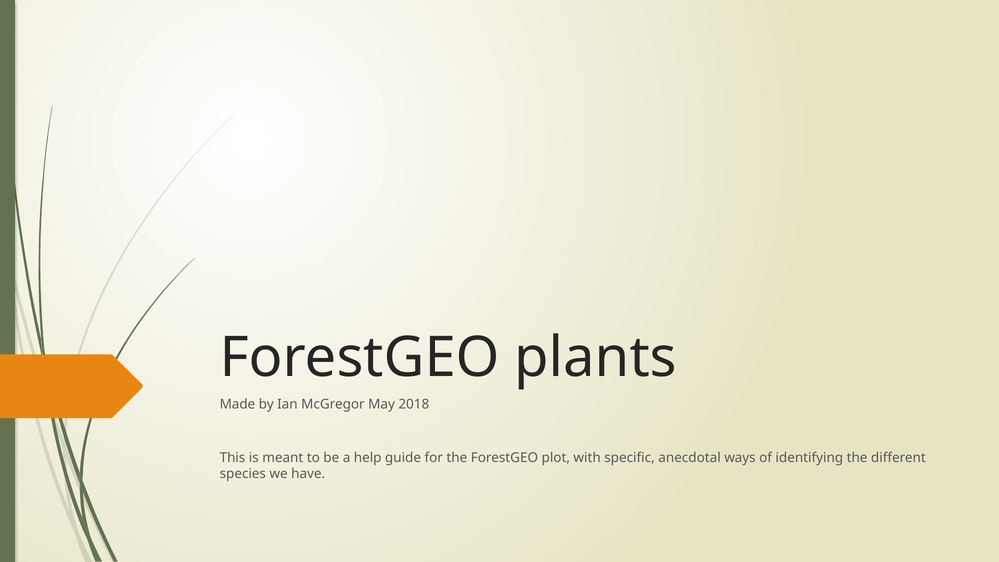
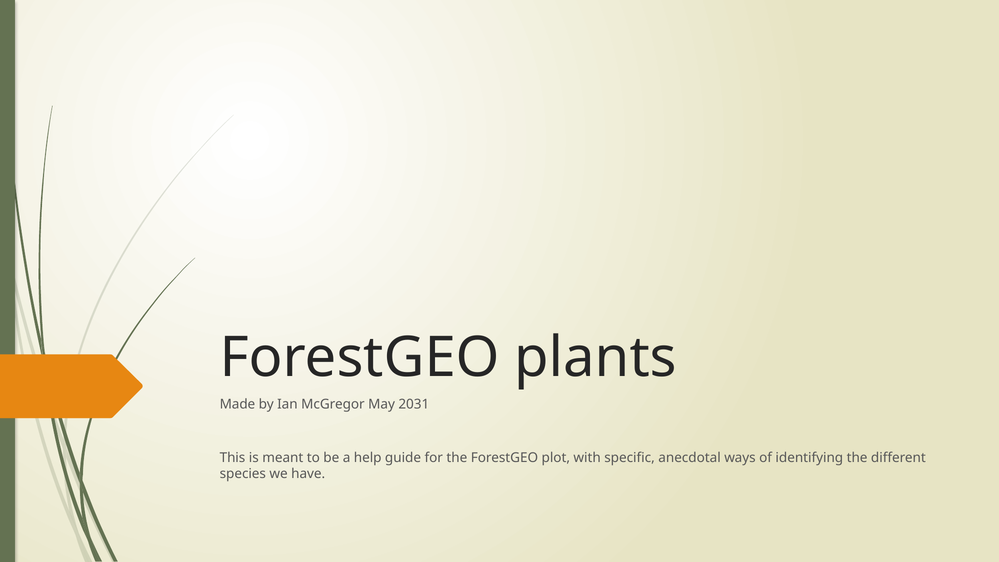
2018: 2018 -> 2031 (414, 404)
